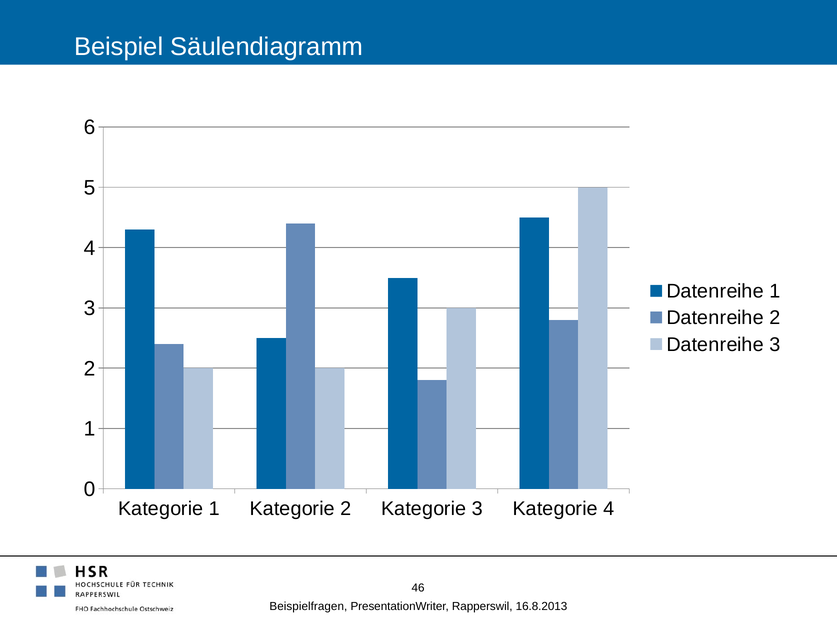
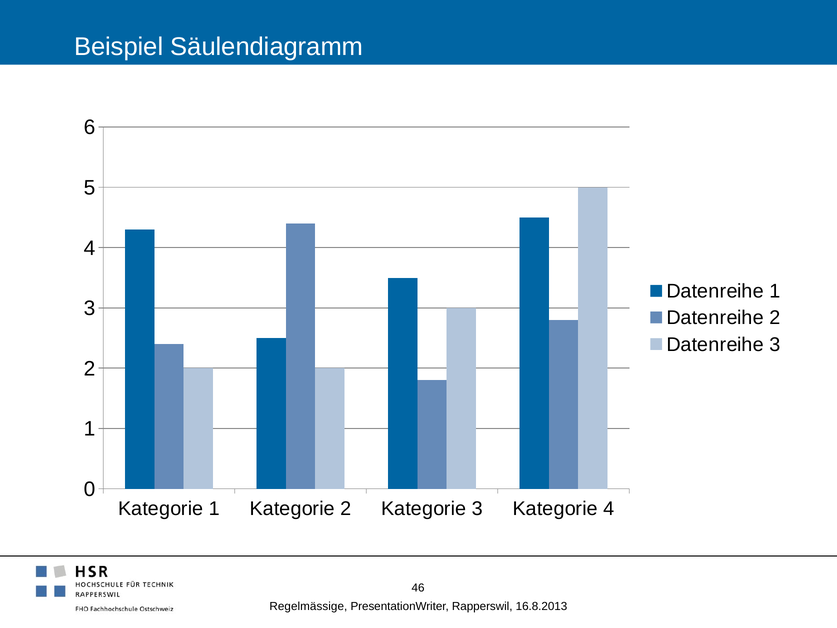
Beispielfragen: Beispielfragen -> Regelmässige (308, 606)
